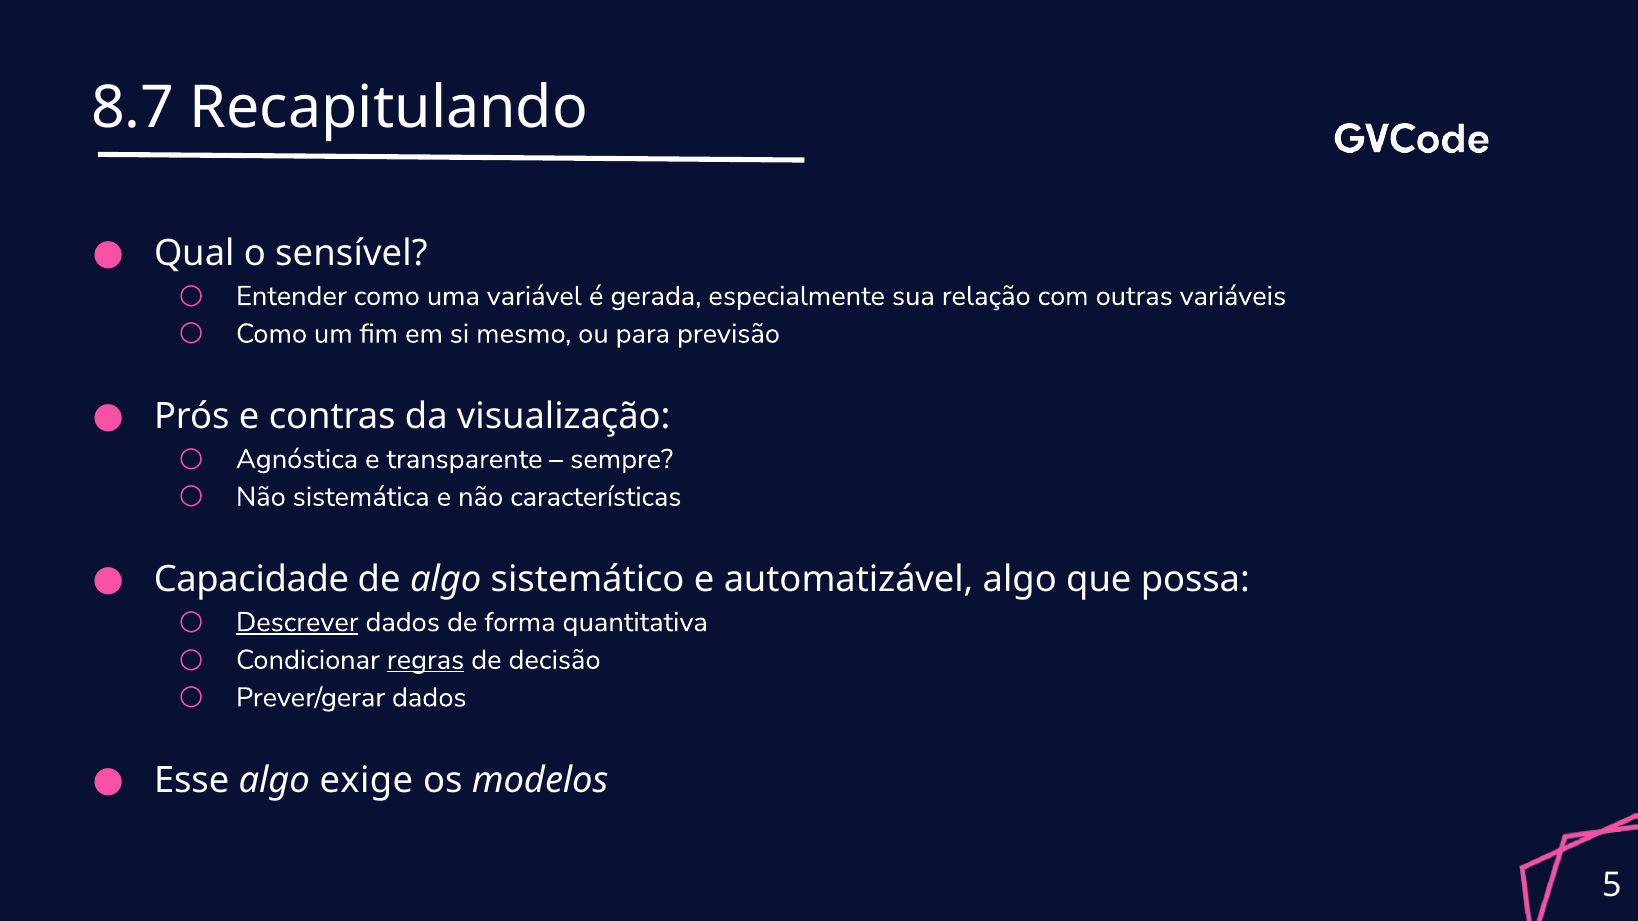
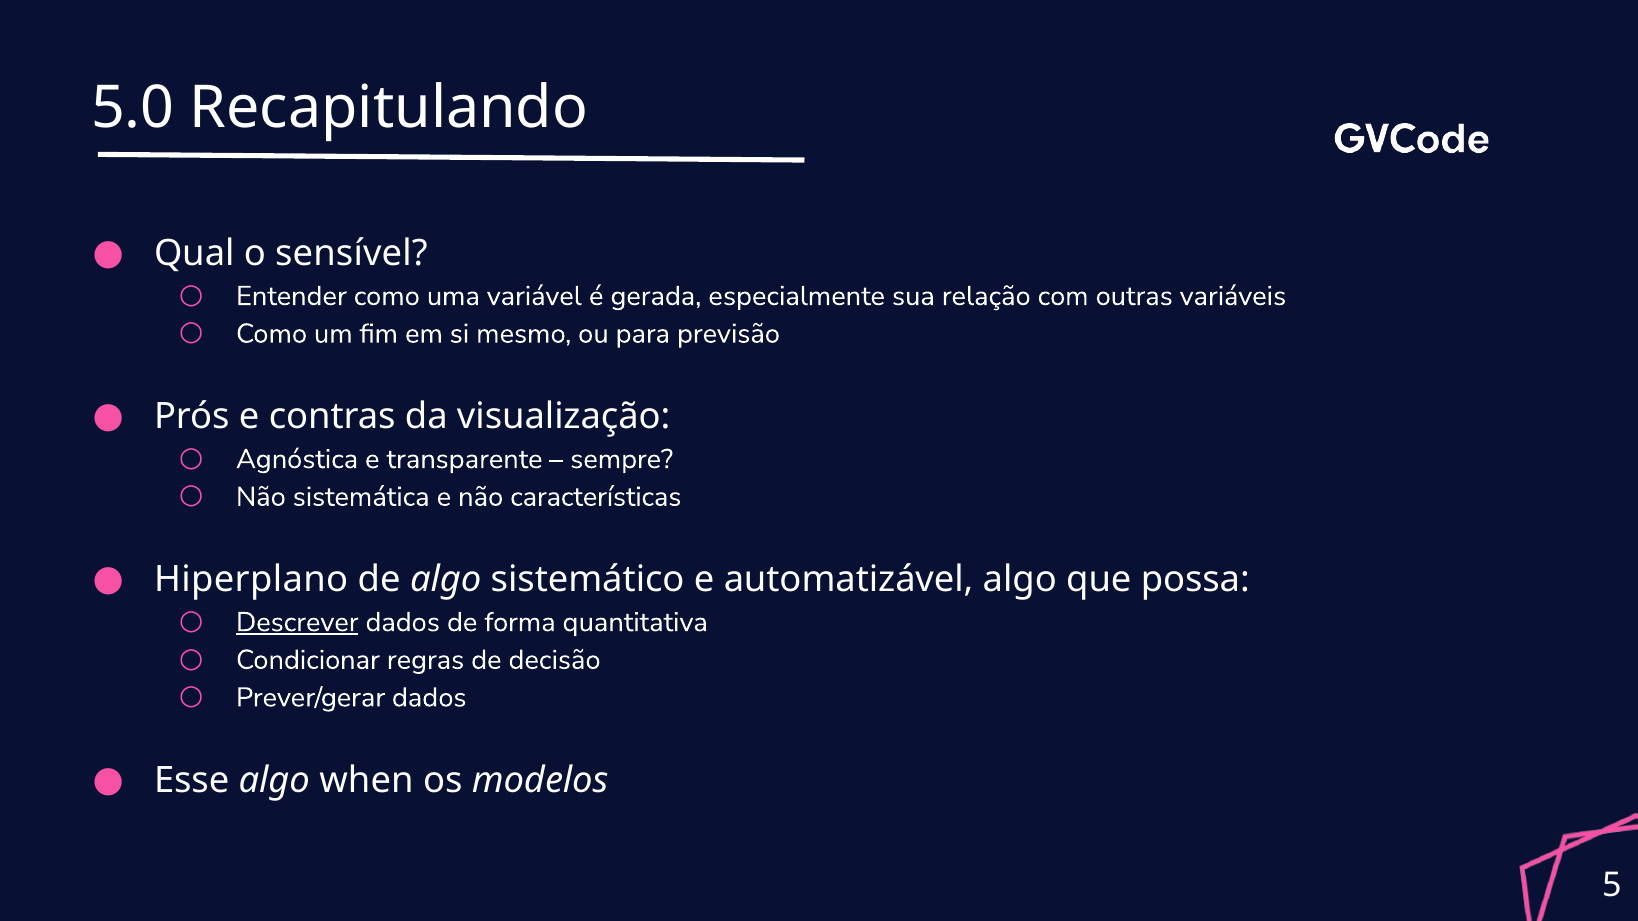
8.7: 8.7 -> 5.0 (133, 108)
Capacidade: Capacidade -> Hiperplano (251, 580)
regras underline: present -> none (426, 660)
exige: exige -> when (366, 781)
